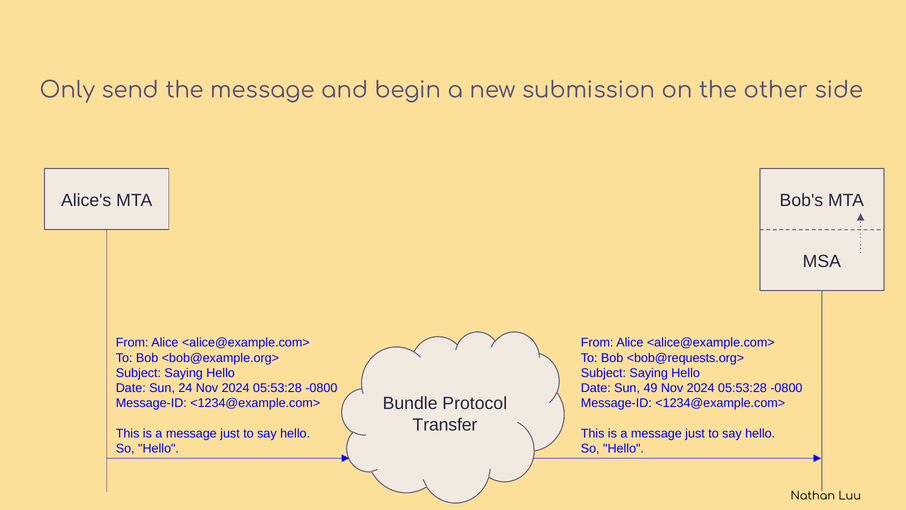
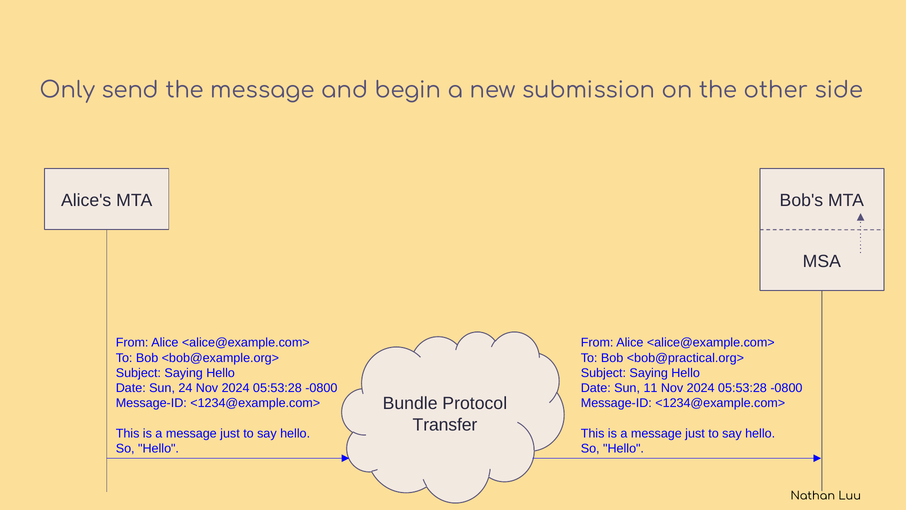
<bob@requests.org>: <bob@requests.org> -> <bob@practical.org> (685, 358)
49: 49 -> 11 (651, 388)
